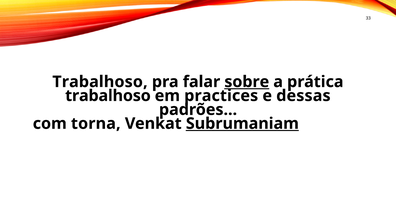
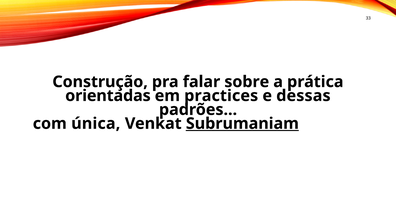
Trabalhoso: Trabalhoso -> Construção (100, 82)
sobre underline: present -> none (247, 82)
trabalhoso: trabalhoso -> orientadas (108, 96)
torna: torna -> única (96, 123)
